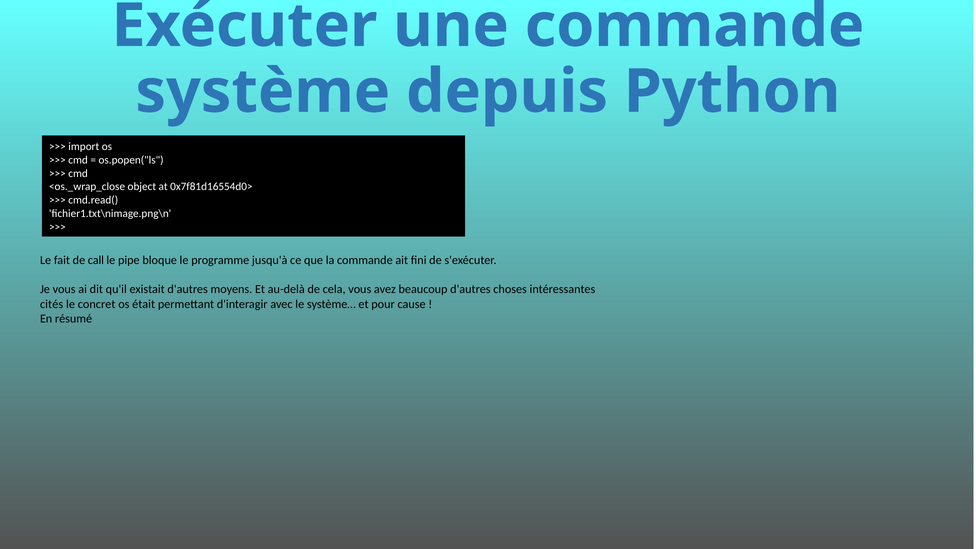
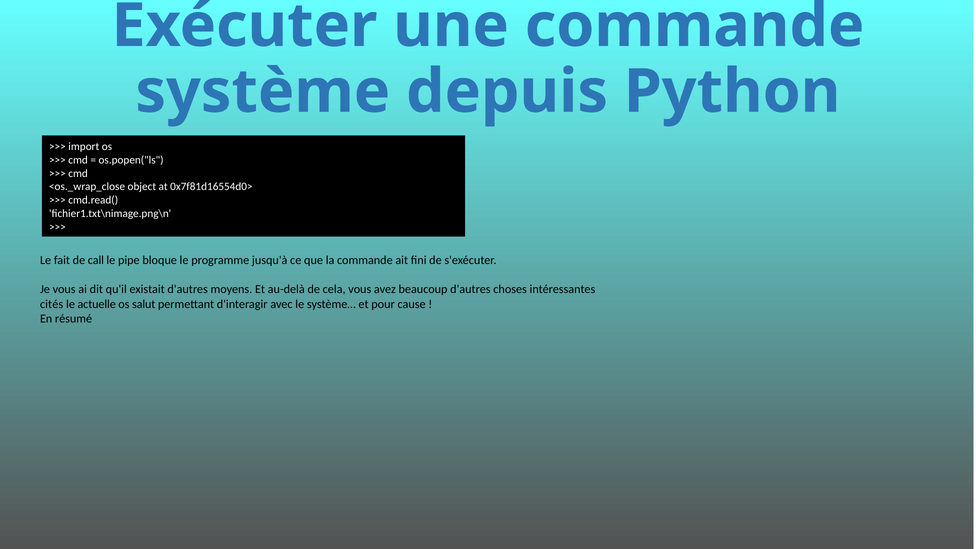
concret: concret -> actuelle (97, 304)
était: était -> salut (144, 304)
